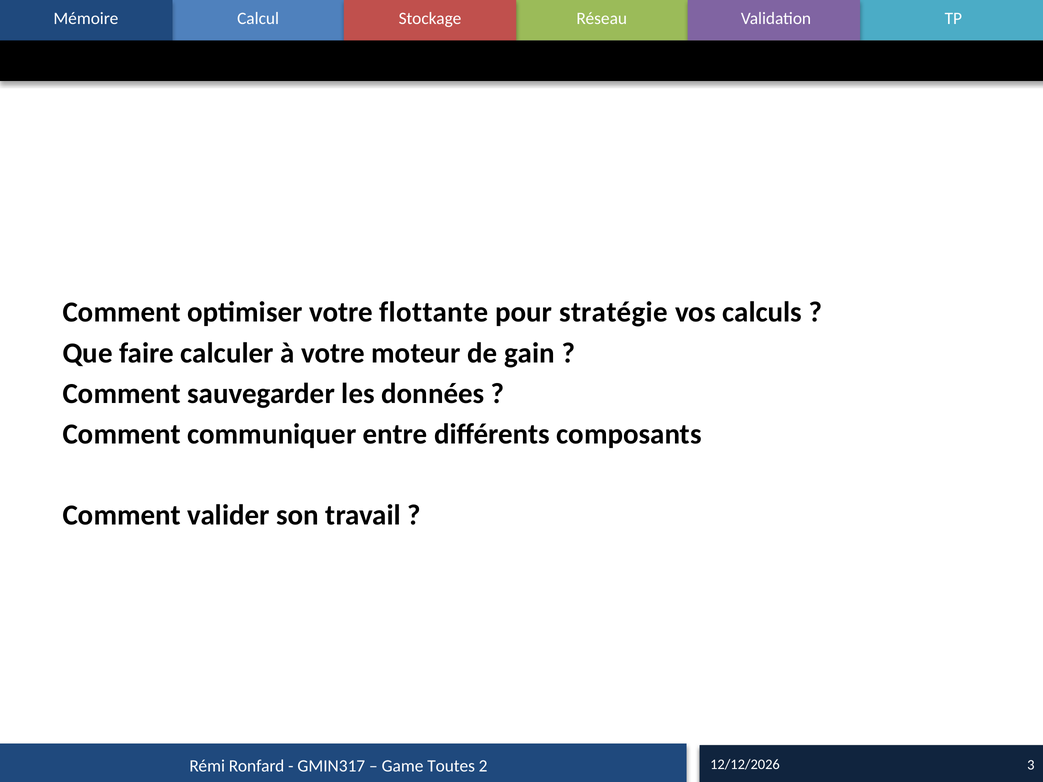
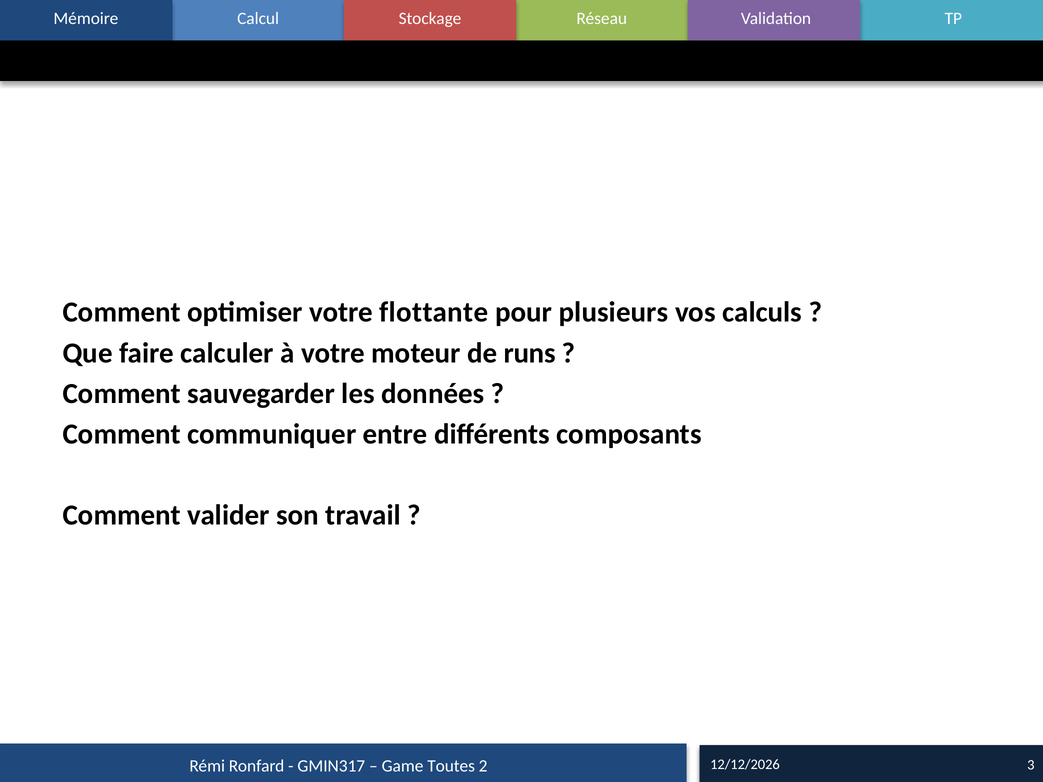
stratégie: stratégie -> plusieurs (614, 312)
gain: gain -> runs (530, 353)
